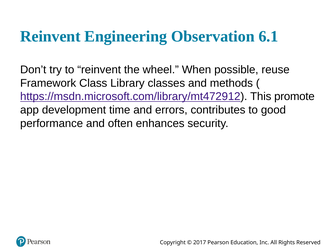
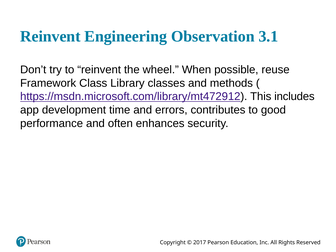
6.1: 6.1 -> 3.1 (268, 36)
promote: promote -> includes (294, 97)
